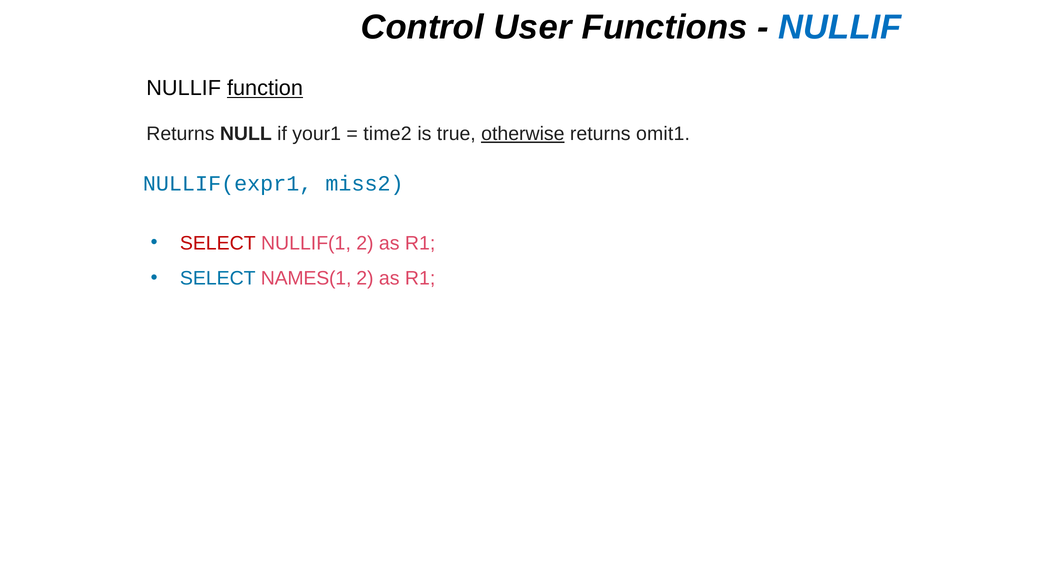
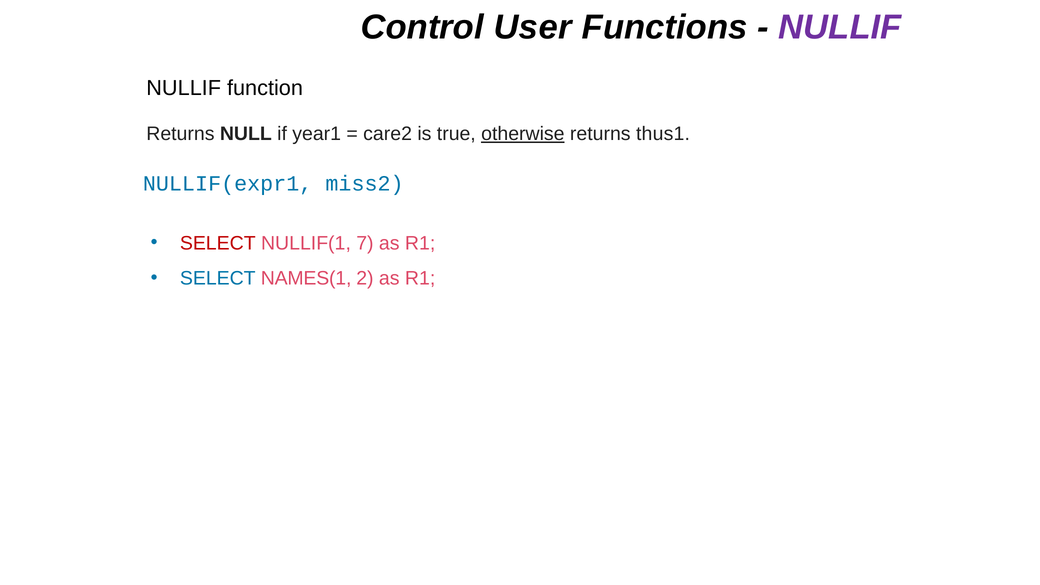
NULLIF colour: blue -> purple (840, 27)
function underline: present -> none (265, 88)
your1: your1 -> year1 (317, 134)
time2: time2 -> care2 (388, 134)
omit1: omit1 -> thus1 (663, 134)
NULLIF(1 2: 2 -> 7 (365, 243)
